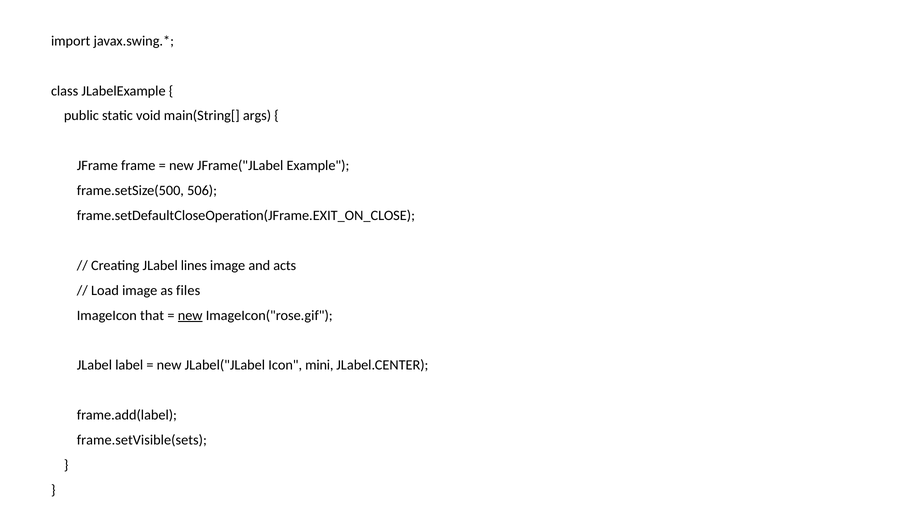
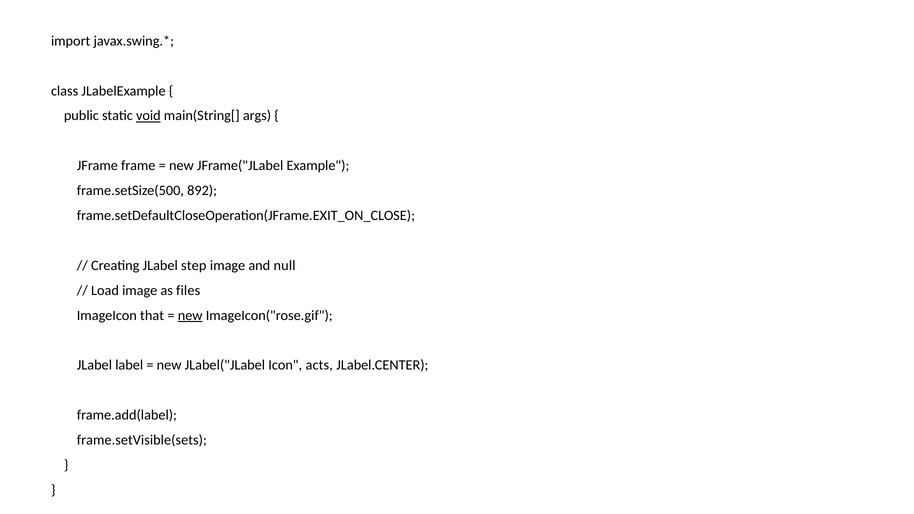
void underline: none -> present (148, 116)
506: 506 -> 892 (202, 191)
lines: lines -> step (194, 266)
acts: acts -> null (285, 266)
mini: mini -> acts (319, 365)
